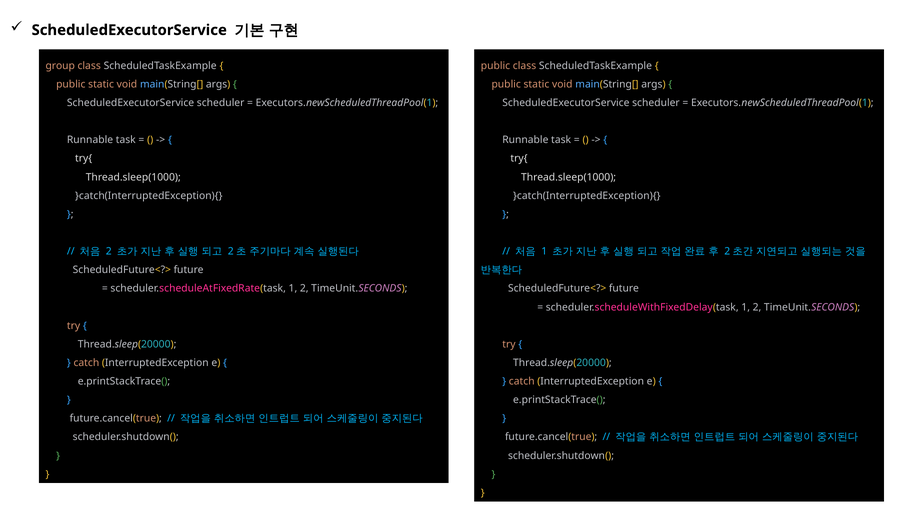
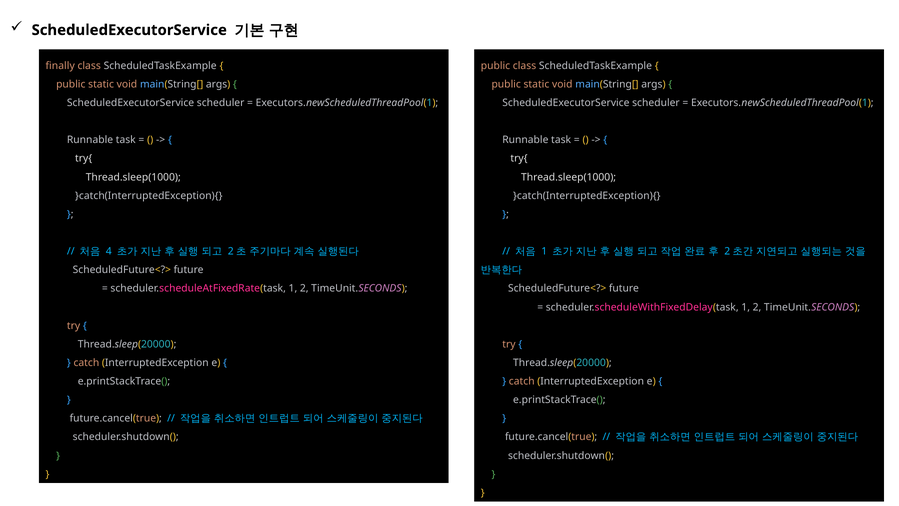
group: group -> finally (60, 66)
2: 2 -> 4 (109, 251)
